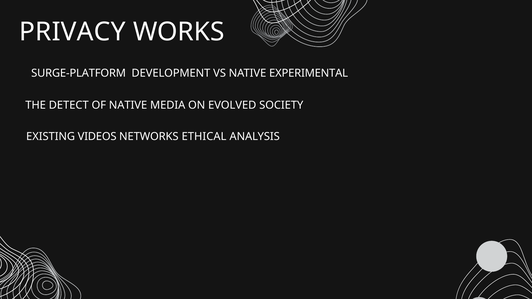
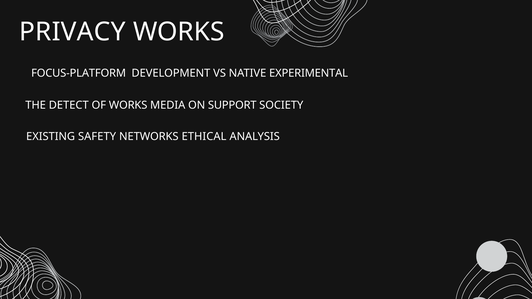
SURGE-PLATFORM: SURGE-PLATFORM -> FOCUS-PLATFORM (79, 73)
OF NATIVE: NATIVE -> WORKS (128, 105)
EVOLVED: EVOLVED -> SUPPORT (232, 105)
VIDEOS: VIDEOS -> SAFETY (97, 137)
